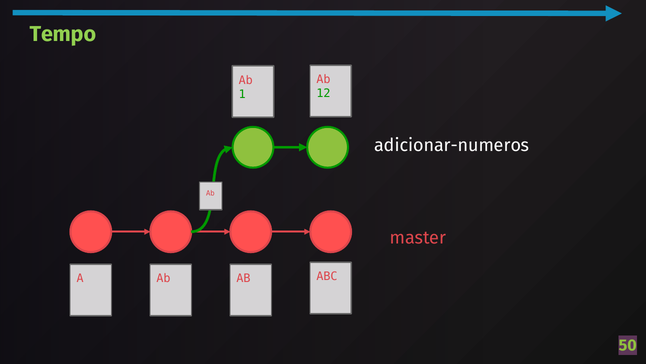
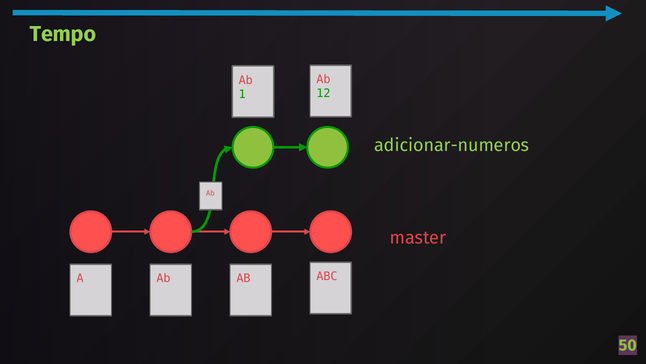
adicionar-numeros colour: white -> light green (452, 145)
